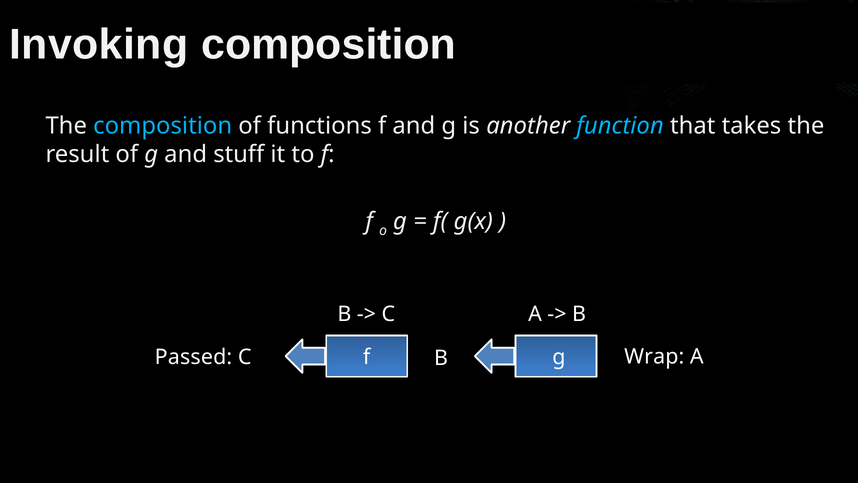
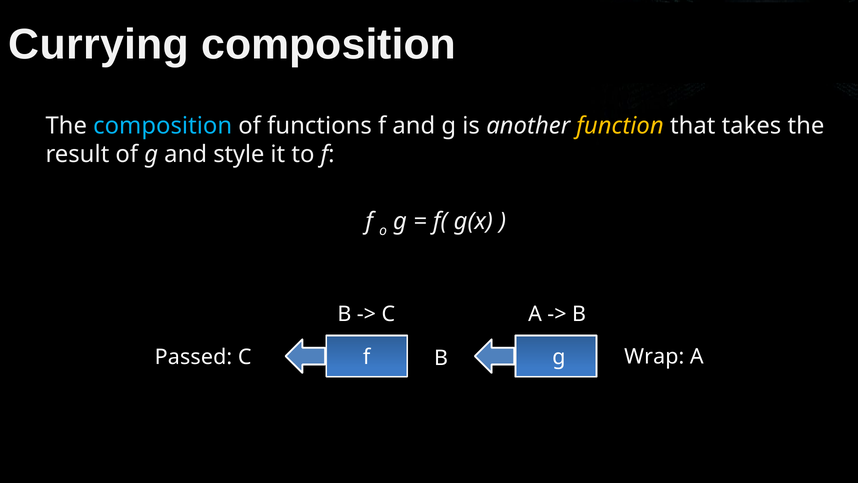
Invoking: Invoking -> Currying (99, 44)
function colour: light blue -> yellow (620, 126)
stuff: stuff -> style (239, 154)
